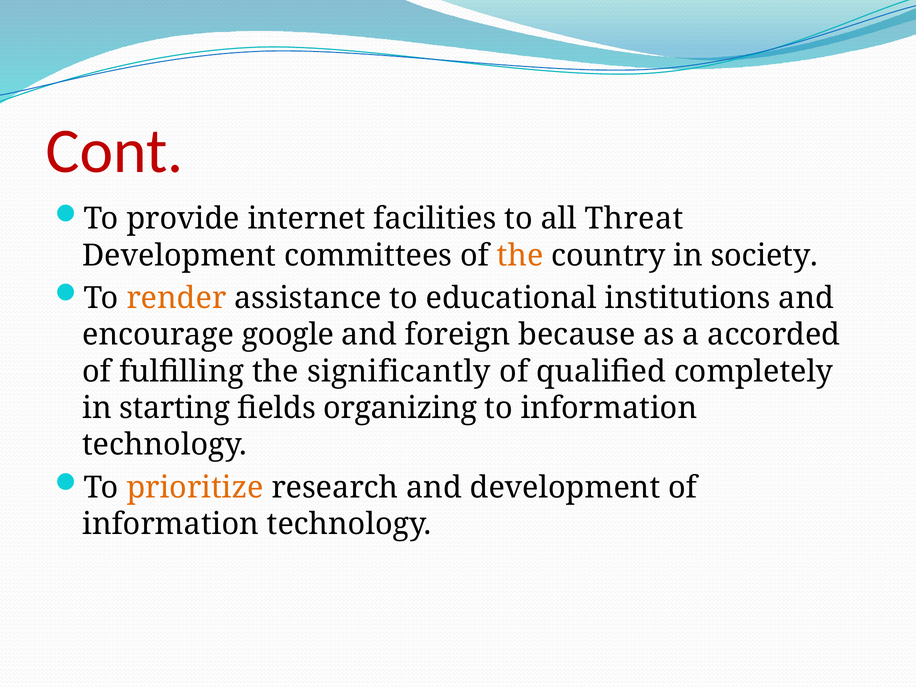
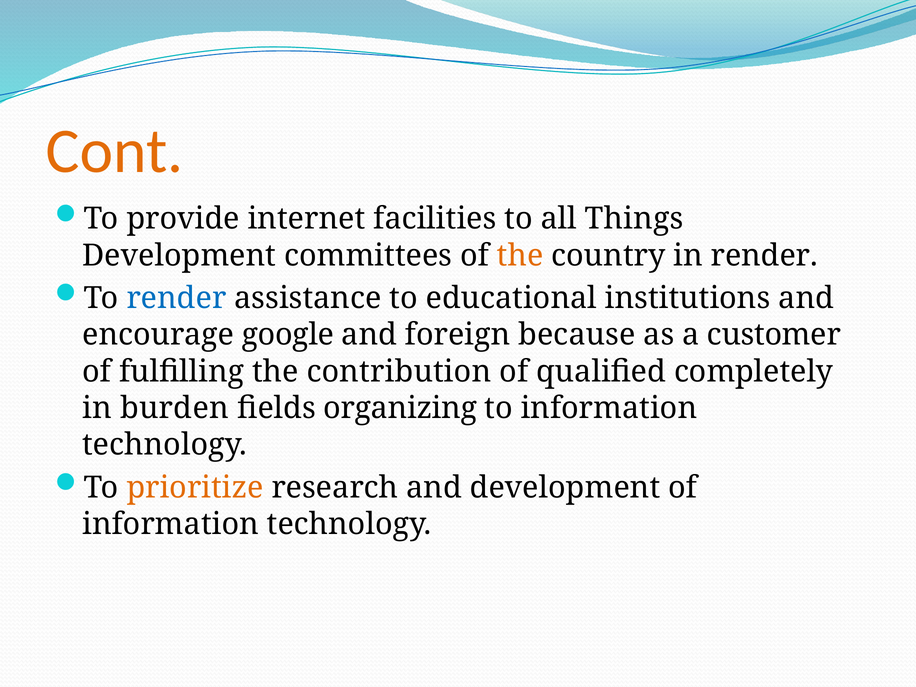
Cont colour: red -> orange (115, 151)
Threat: Threat -> Things (634, 219)
in society: society -> render (764, 255)
render colour: orange -> blue (176, 298)
accorded: accorded -> customer (774, 335)
significantly: significantly -> contribution (399, 372)
starting: starting -> burden (174, 408)
